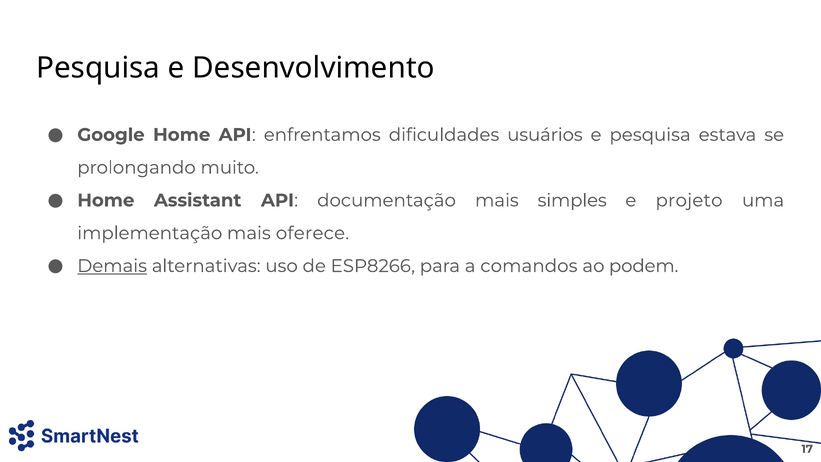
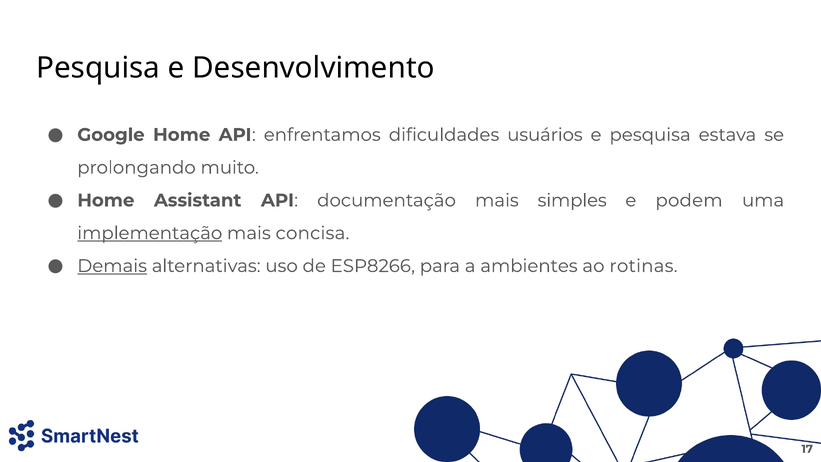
projeto: projeto -> podem (689, 200)
implementação underline: none -> present (150, 233)
oferece: oferece -> concisa (312, 233)
comandos: comandos -> ambientes (529, 266)
podem: podem -> rotinas (643, 266)
